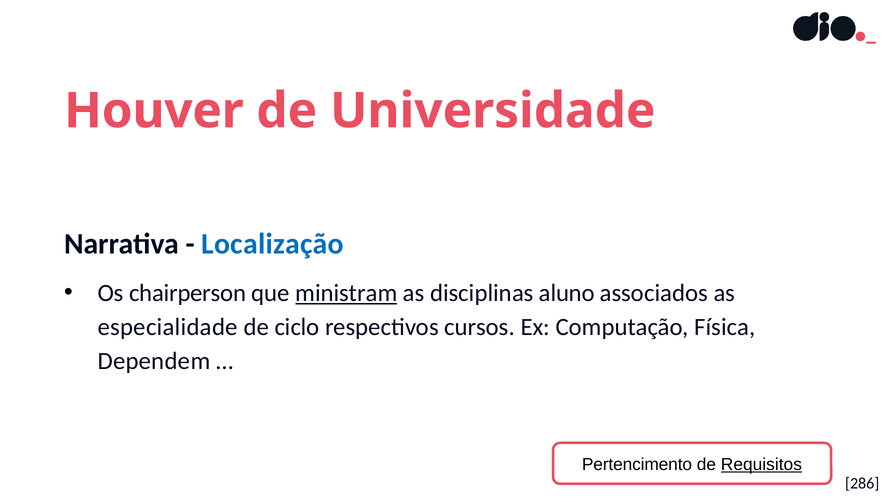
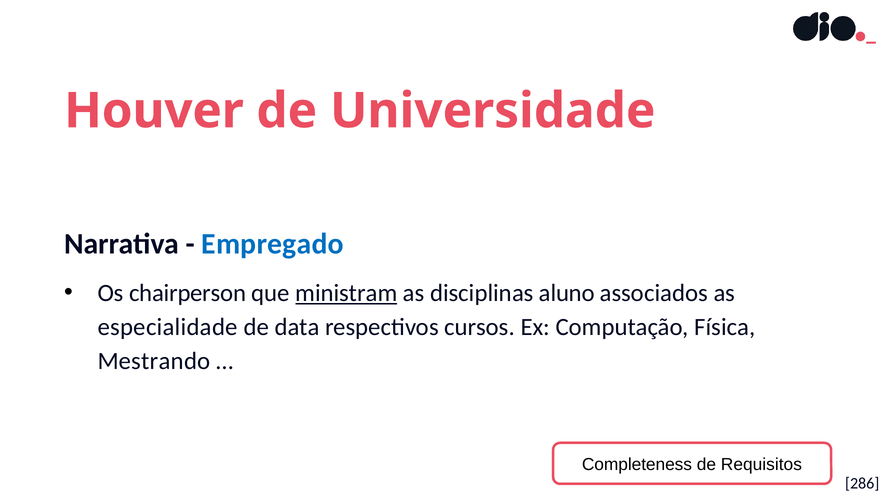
Localização: Localização -> Empregado (273, 244)
ciclo: ciclo -> data (297, 327)
Dependem: Dependem -> Mestrando (154, 361)
Pertencimento: Pertencimento -> Completeness (637, 464)
Requisitos underline: present -> none (761, 464)
